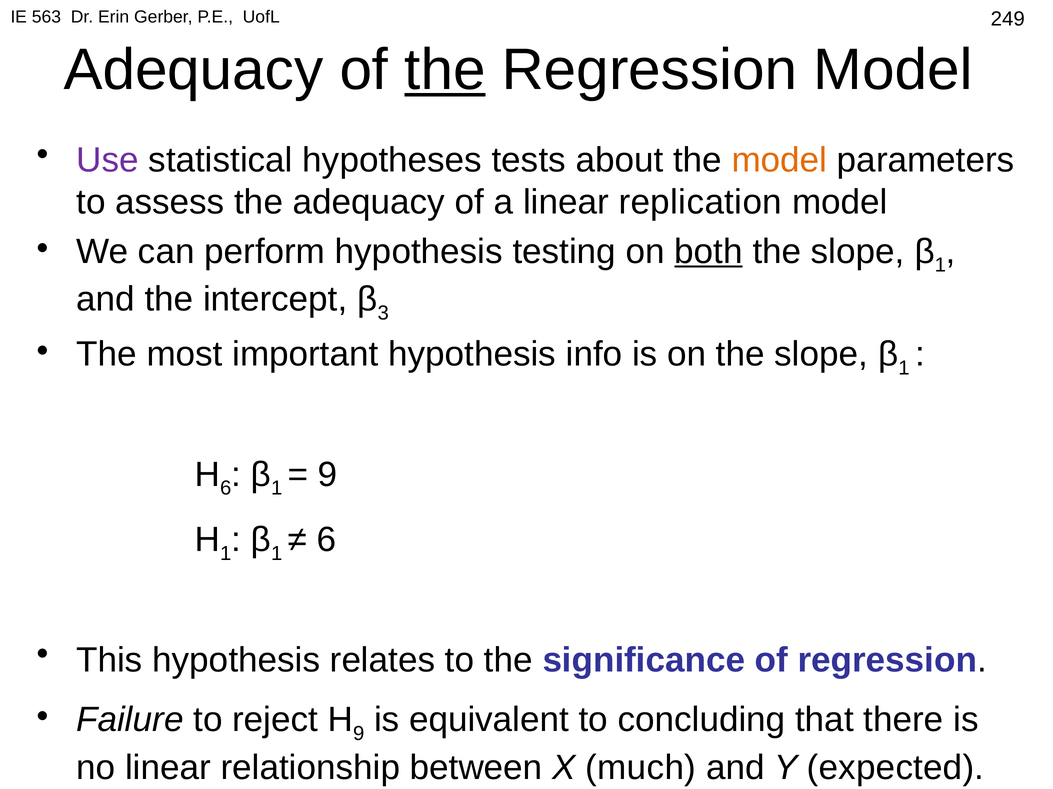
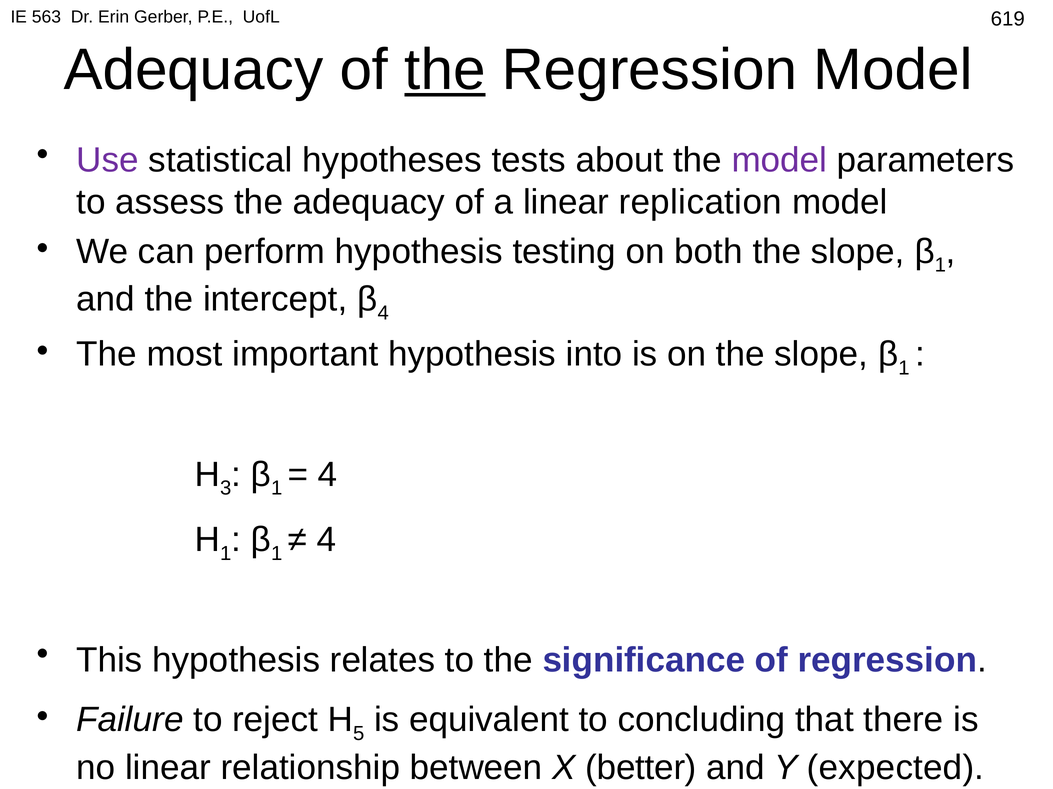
249: 249 -> 619 (1008, 19)
model colour: orange -> purple (779, 160)
both underline: present -> none (709, 252)
3: 3 -> 4 (383, 313)
info: info -> into (594, 355)
6: 6 -> 3 (226, 489)
9: 9 -> 4 (328, 475)
6: 6 -> 4 (327, 540)
9: 9 -> 5 (359, 734)
much: much -> better (641, 768)
